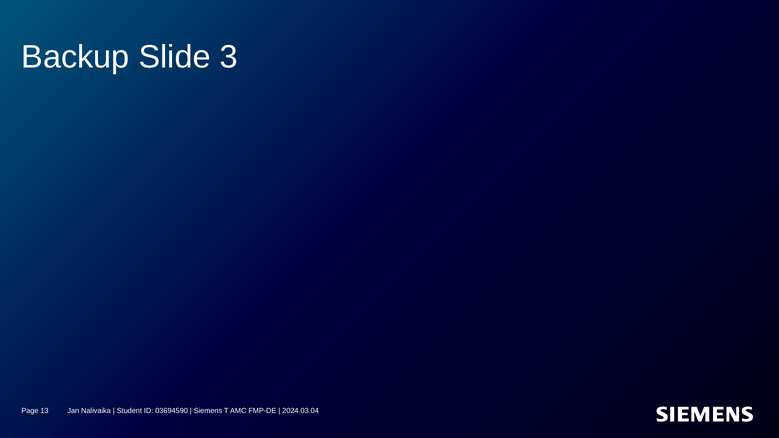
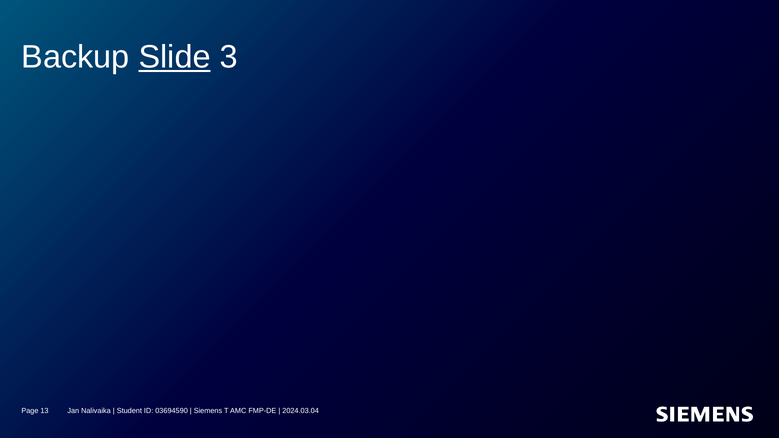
Slide underline: none -> present (175, 57)
